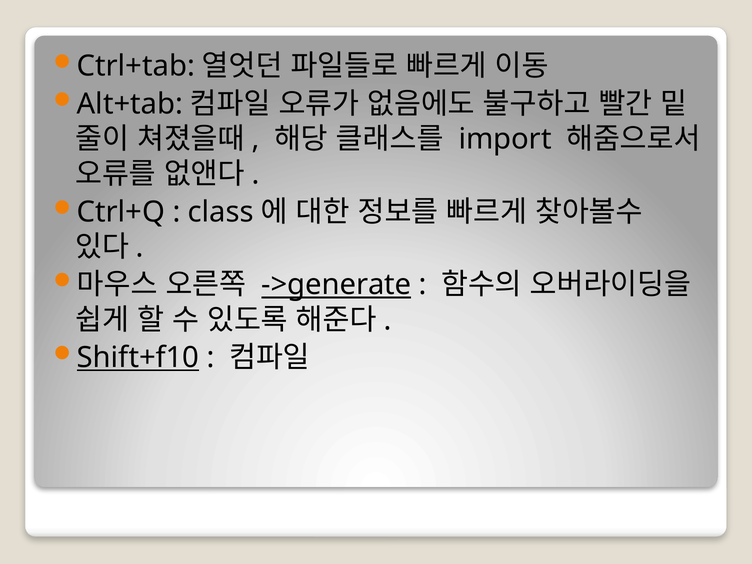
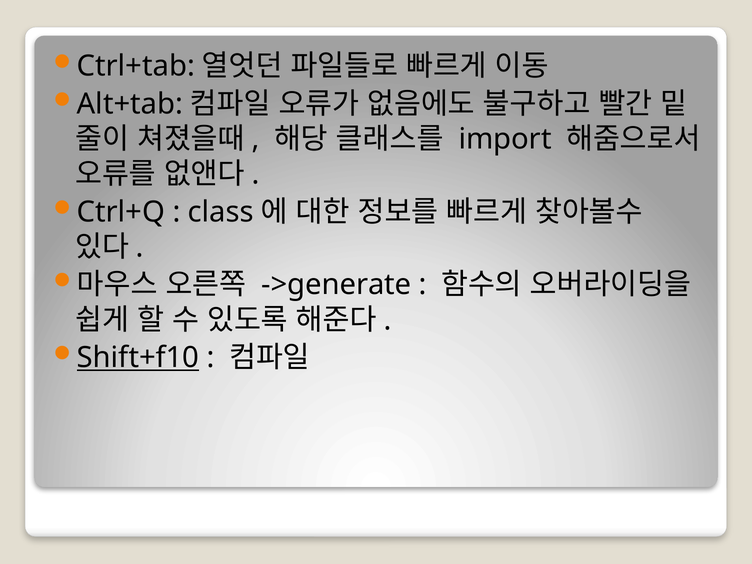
->generate underline: present -> none (336, 285)
